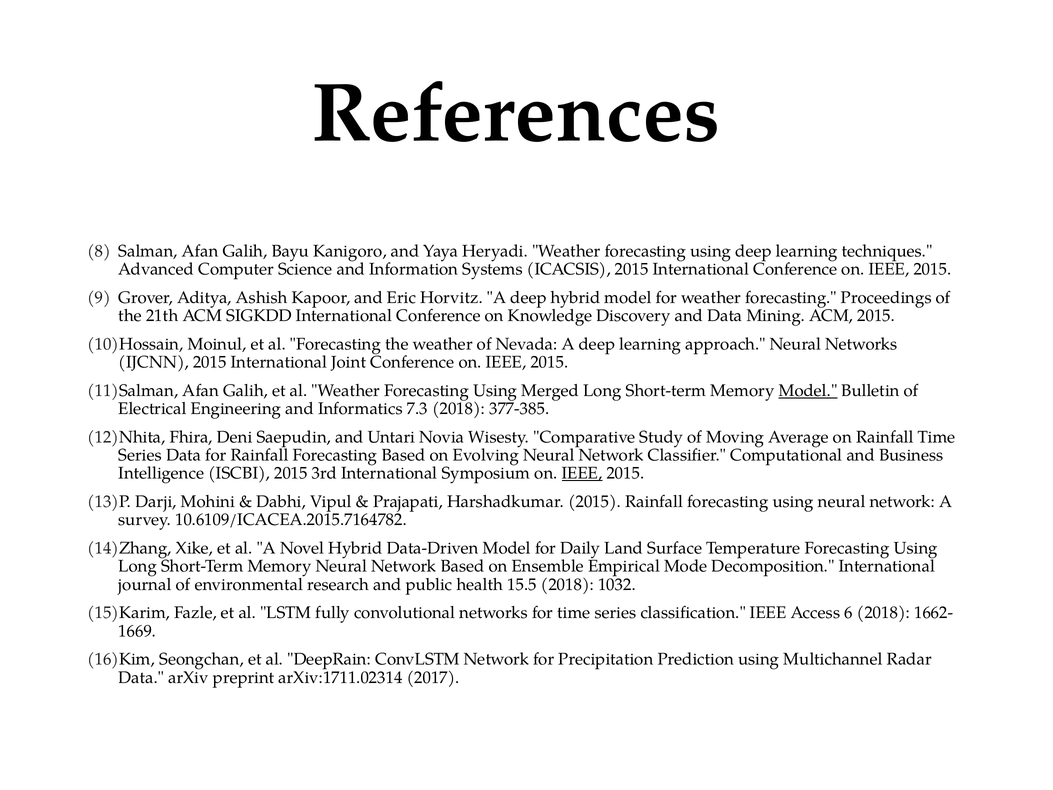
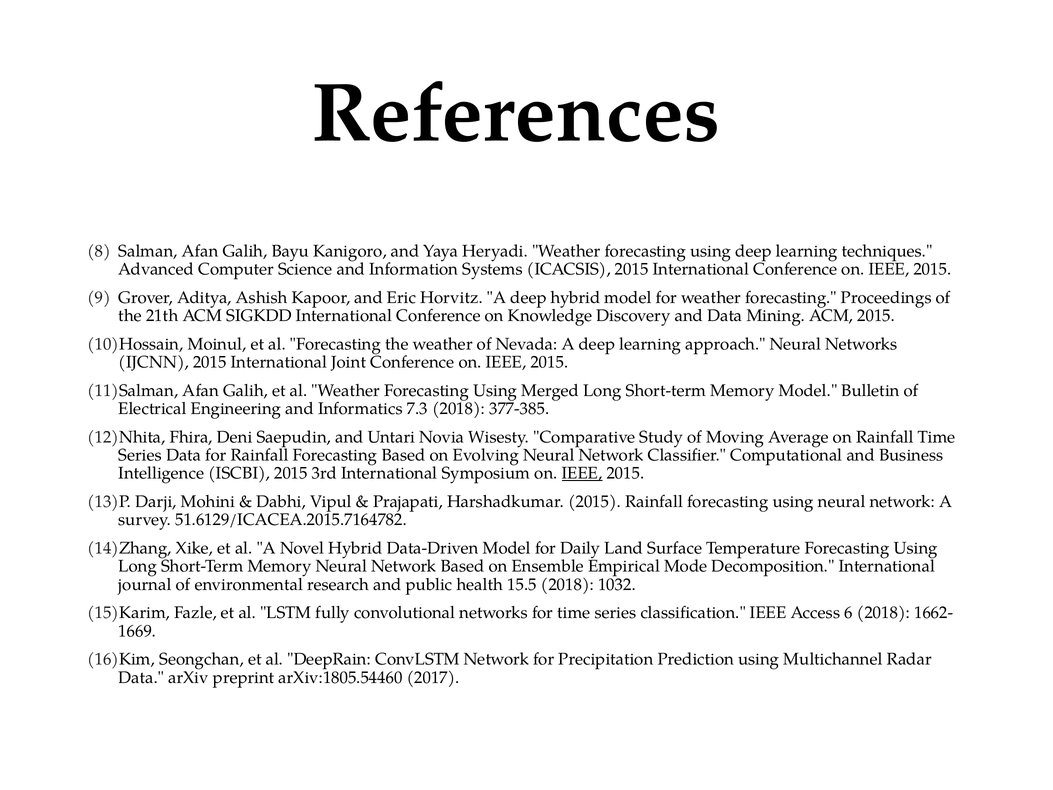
Model underline: present -> none (808, 391)
10.6109/ICACEA.2015.7164782: 10.6109/ICACEA.2015.7164782 -> 51.6129/ICACEA.2015.7164782 (291, 520)
arXiv:1711.02314: arXiv:1711.02314 -> arXiv:1805.54460 (340, 677)
